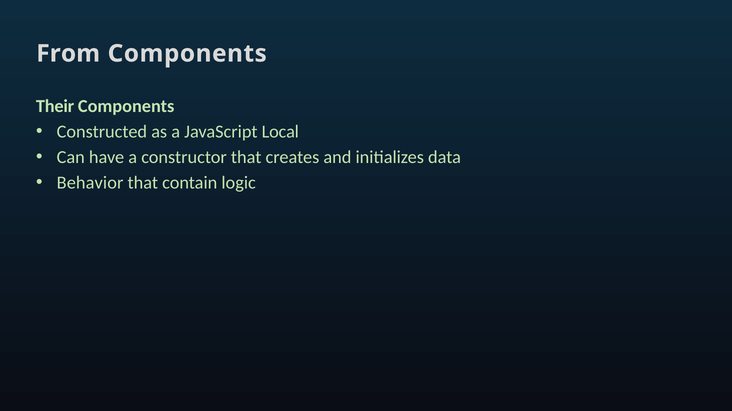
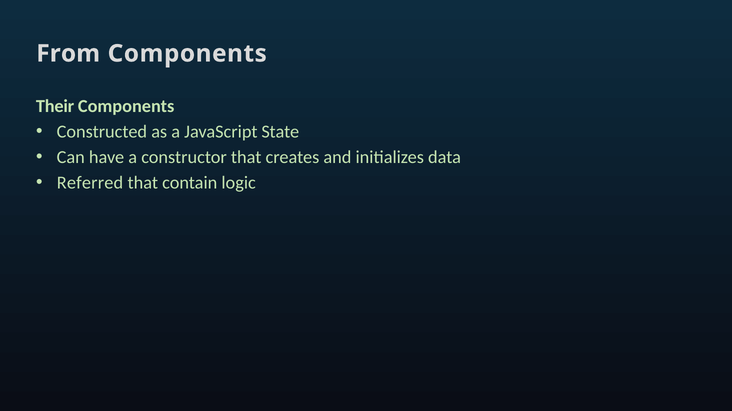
Local: Local -> State (280, 132)
Behavior: Behavior -> Referred (90, 183)
